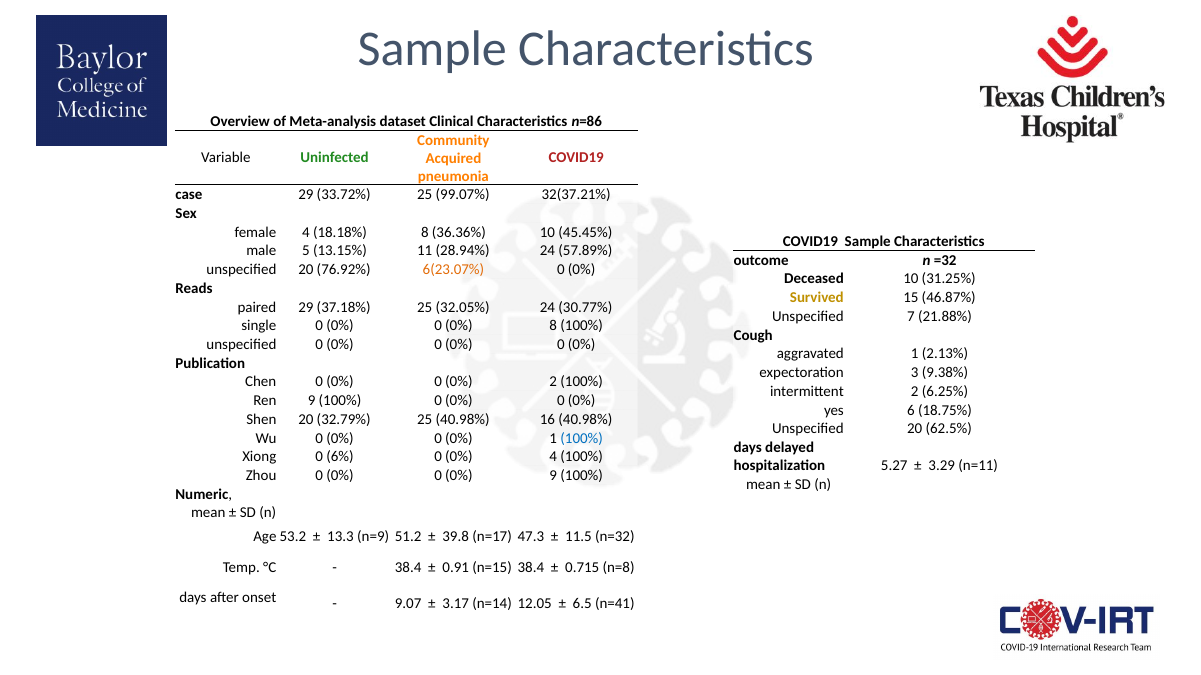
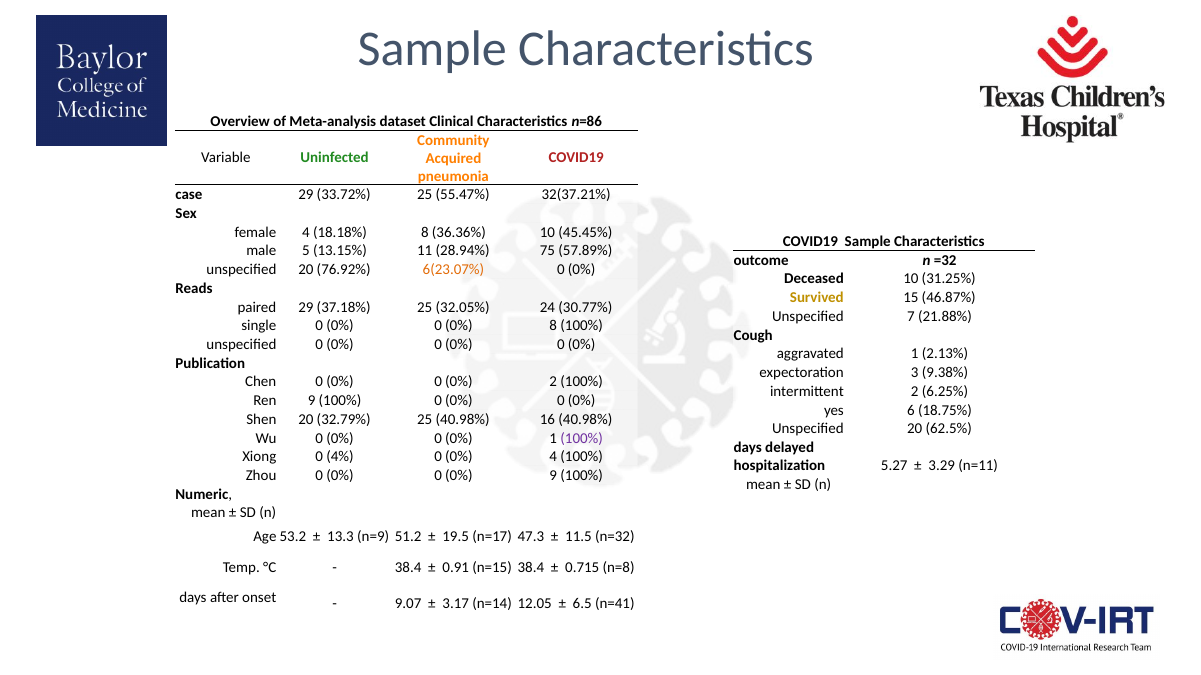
99.07%: 99.07% -> 55.47% (463, 195)
28.94% 24: 24 -> 75 (547, 251)
100% colour: blue -> purple (582, 438)
6%: 6% -> 4% (340, 457)
39.8: 39.8 -> 19.5 (456, 537)
